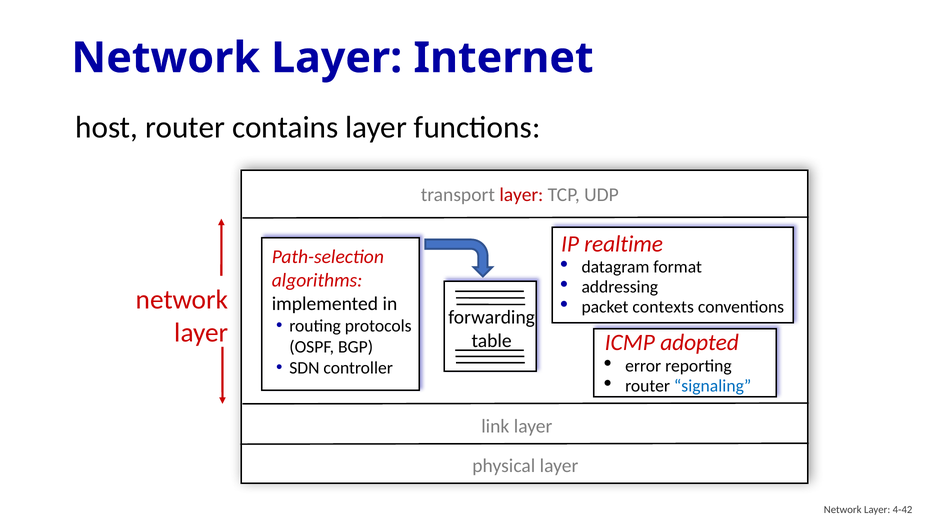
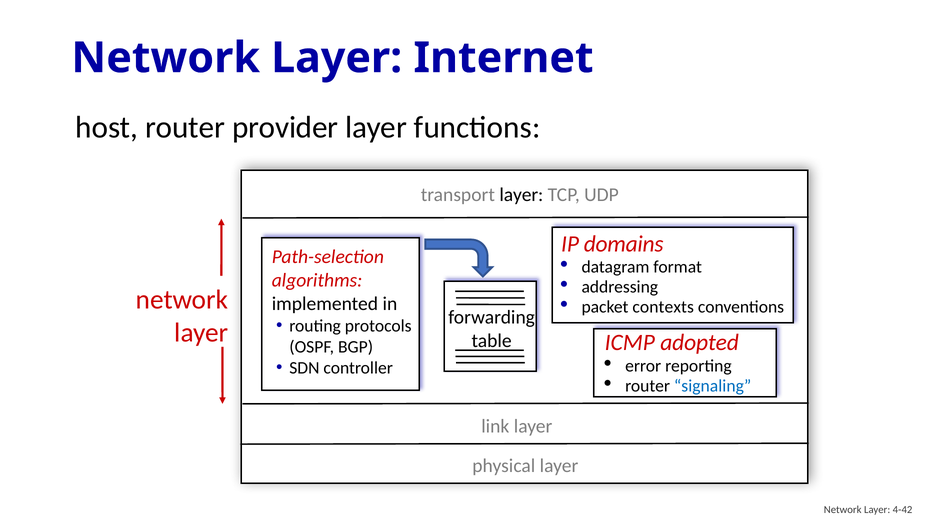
contains: contains -> provider (285, 127)
layer colour: red -> black (521, 195)
realtime: realtime -> domains (624, 244)
